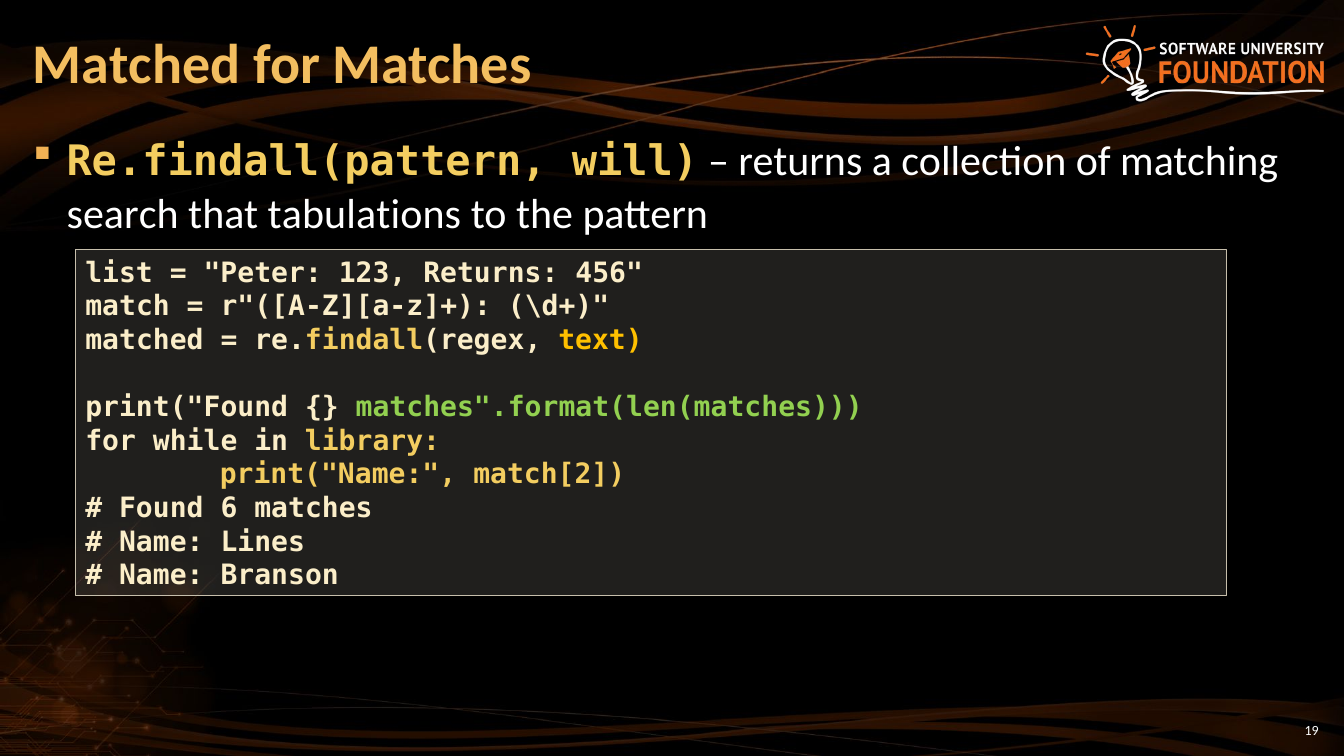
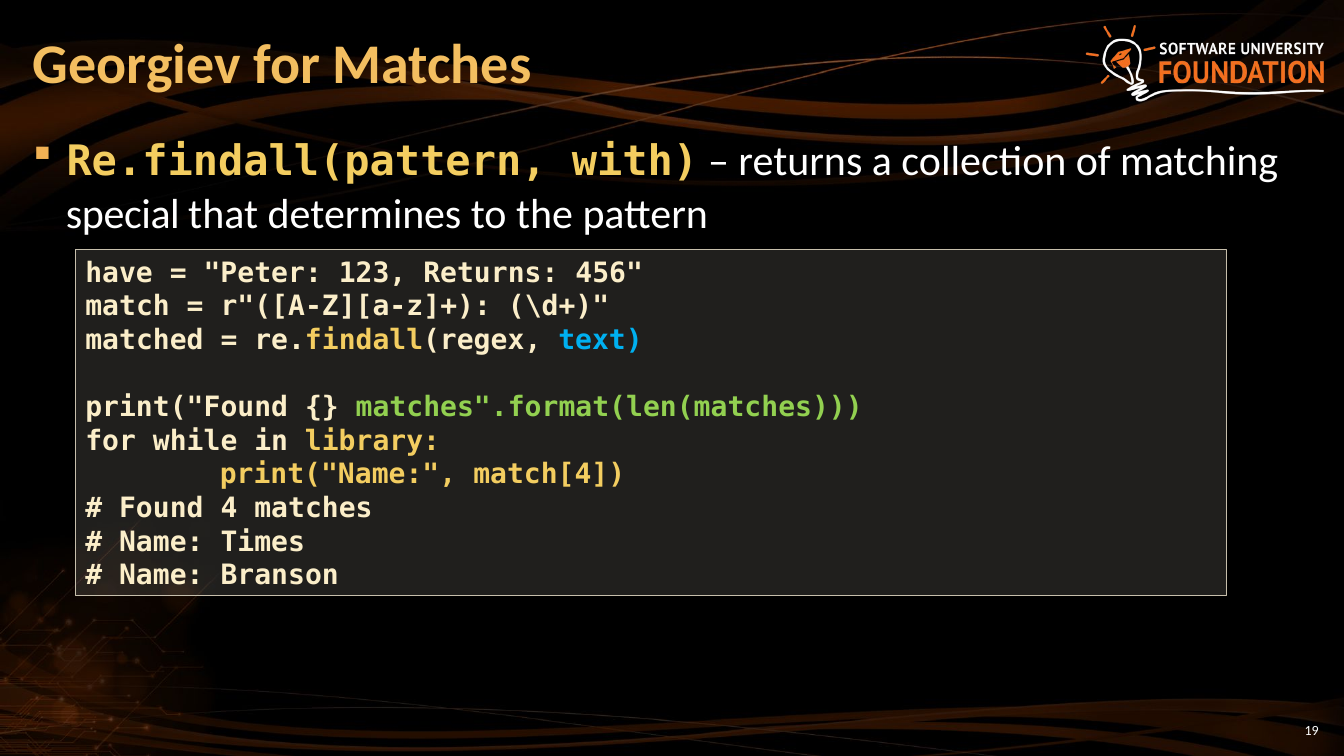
Matched: Matched -> Georgiev (137, 65)
will: will -> with (635, 162)
search: search -> special (123, 214)
tabulations: tabulations -> determines (365, 214)
list: list -> have (119, 273)
text colour: yellow -> light blue (601, 340)
match[2: match[2 -> match[4 (549, 475)
6: 6 -> 4 (229, 508)
Lines: Lines -> Times (263, 542)
